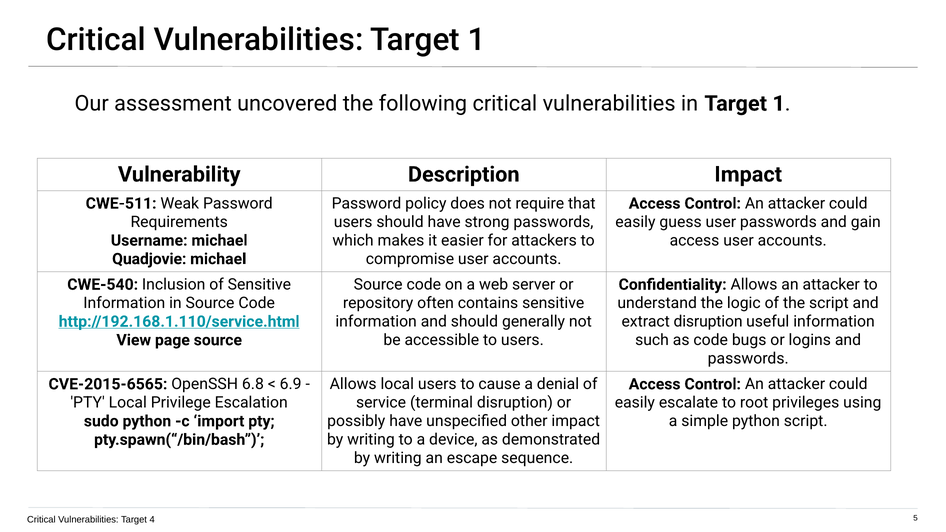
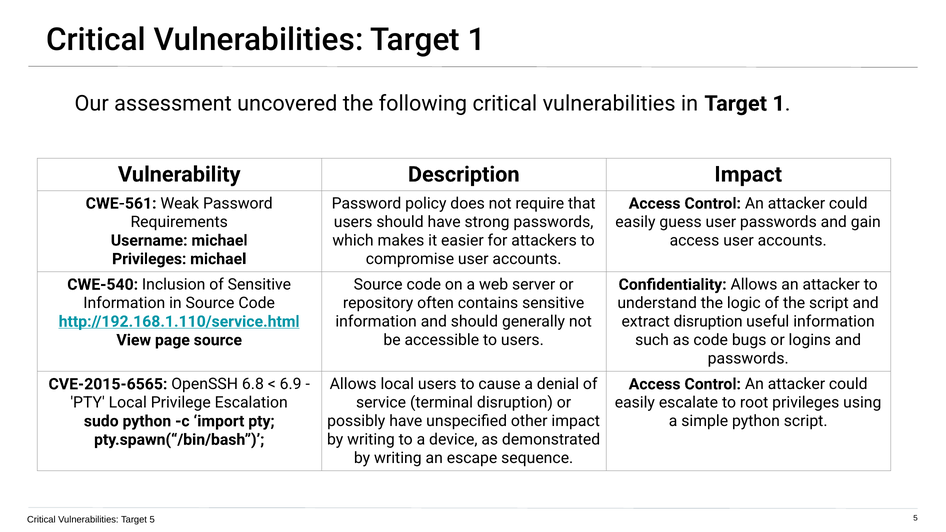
CWE-511: CWE-511 -> CWE-561 (121, 204)
Quadjovie: Quadjovie -> Privileges (149, 259)
Target 4: 4 -> 5 (152, 520)
